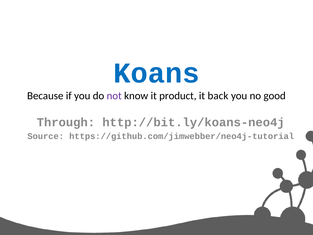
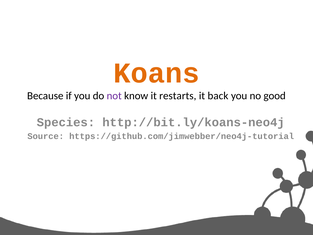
Koans colour: blue -> orange (156, 73)
product: product -> restarts (178, 96)
Through: Through -> Species (66, 122)
